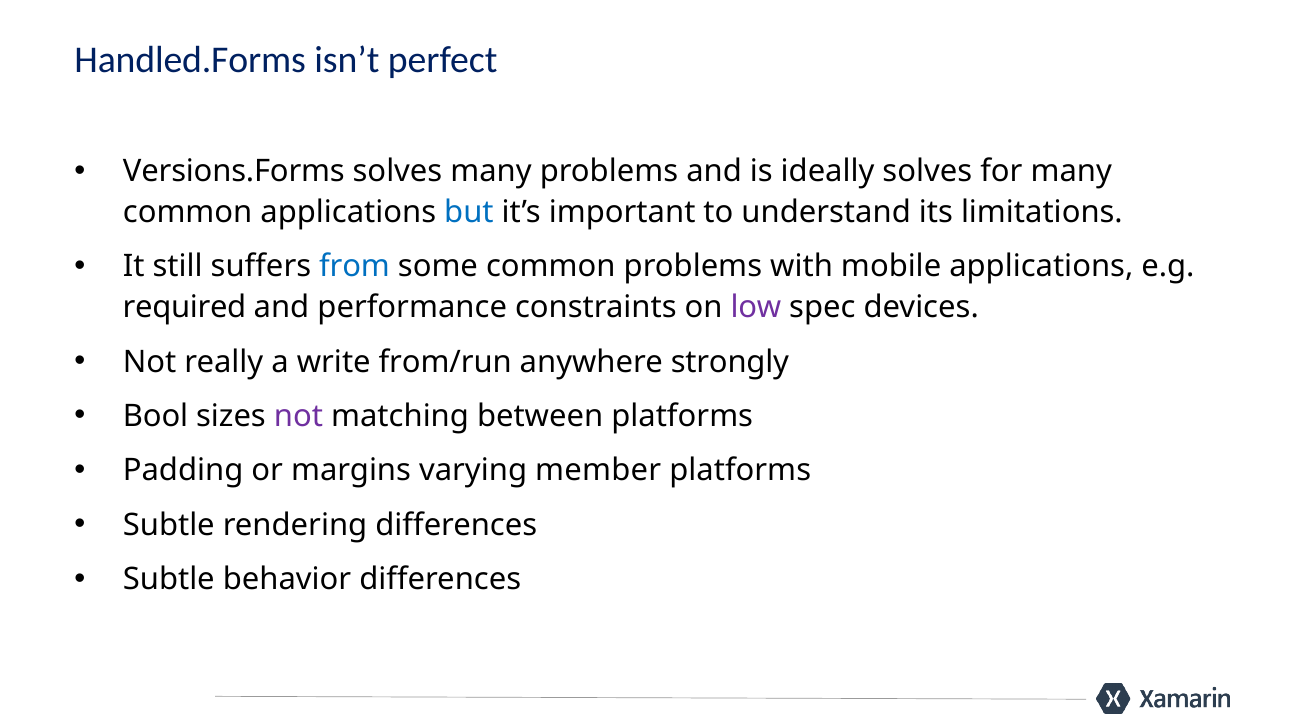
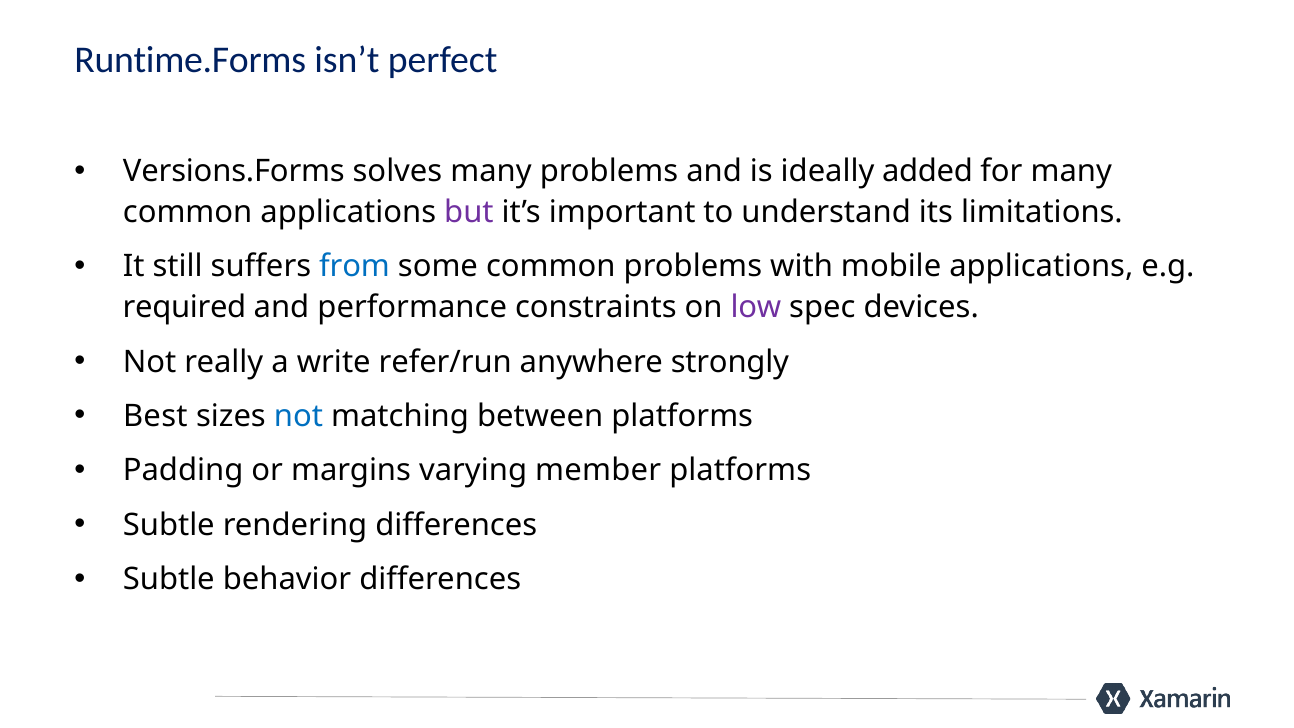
Handled.Forms: Handled.Forms -> Runtime.Forms (190, 60)
ideally solves: solves -> added (928, 171)
but colour: blue -> purple (469, 212)
from/run: from/run -> refer/run (445, 362)
Bool: Bool -> Best (155, 416)
not colour: purple -> blue (298, 416)
